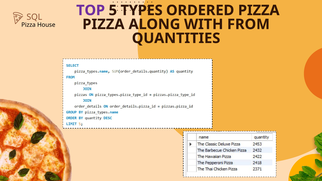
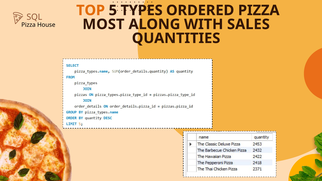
TOP colour: purple -> orange (91, 10)
PIZZA: PIZZA -> MOST (103, 24)
FROM: FROM -> SALES (248, 24)
